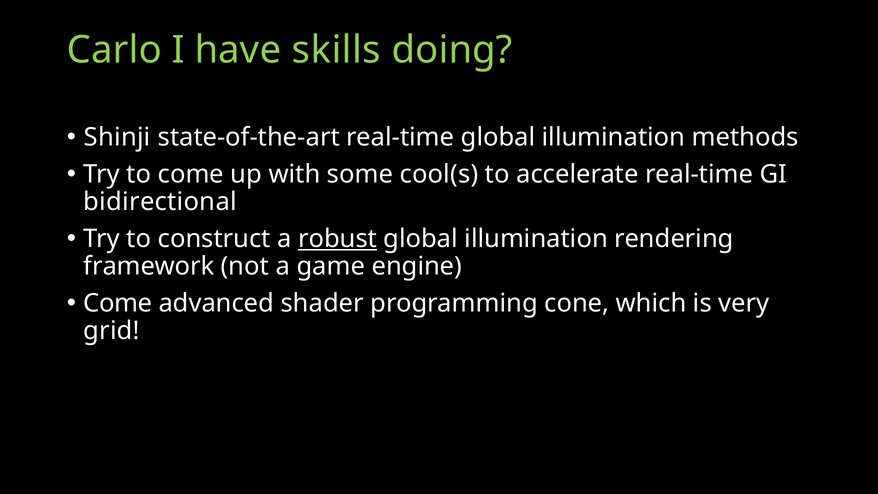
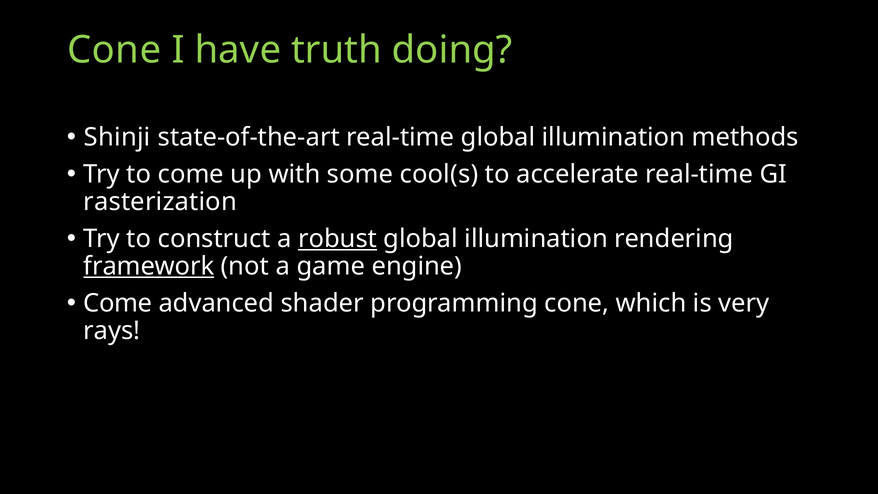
Carlo: Carlo -> Cone (114, 50)
skills: skills -> truth (337, 50)
bidirectional: bidirectional -> rasterization (160, 202)
framework underline: none -> present (149, 266)
grid: grid -> rays (112, 331)
